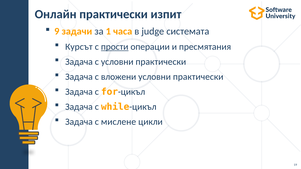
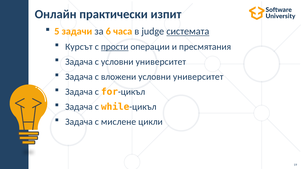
9: 9 -> 5 (57, 31)
1: 1 -> 6 (108, 31)
системата underline: none -> present (188, 31)
с условни практически: практически -> университет (161, 62)
вложени условни практически: практически -> университет (198, 77)
